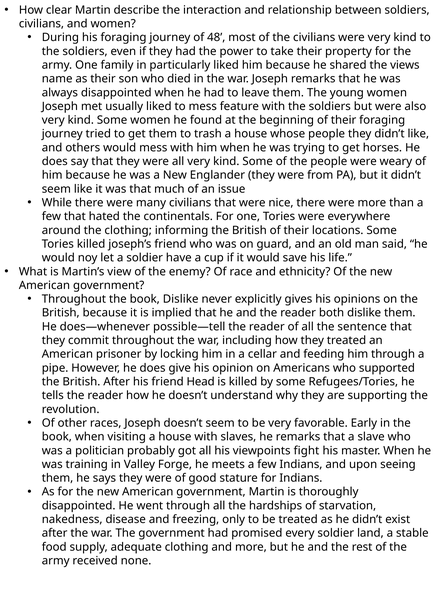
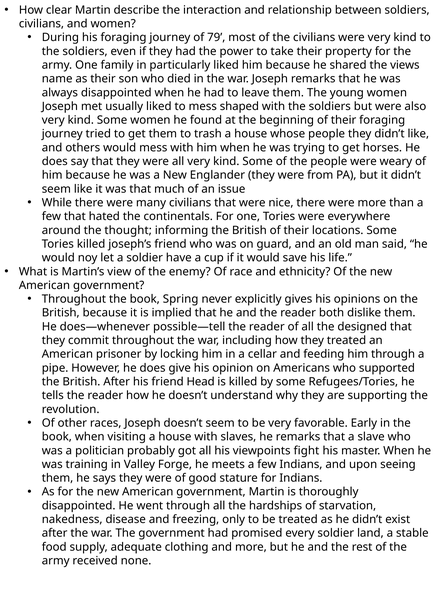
48: 48 -> 79 (216, 37)
feature: feature -> shaped (239, 106)
the clothing: clothing -> thought (128, 230)
book Dislike: Dislike -> Spring (181, 299)
sentence: sentence -> designed (362, 327)
